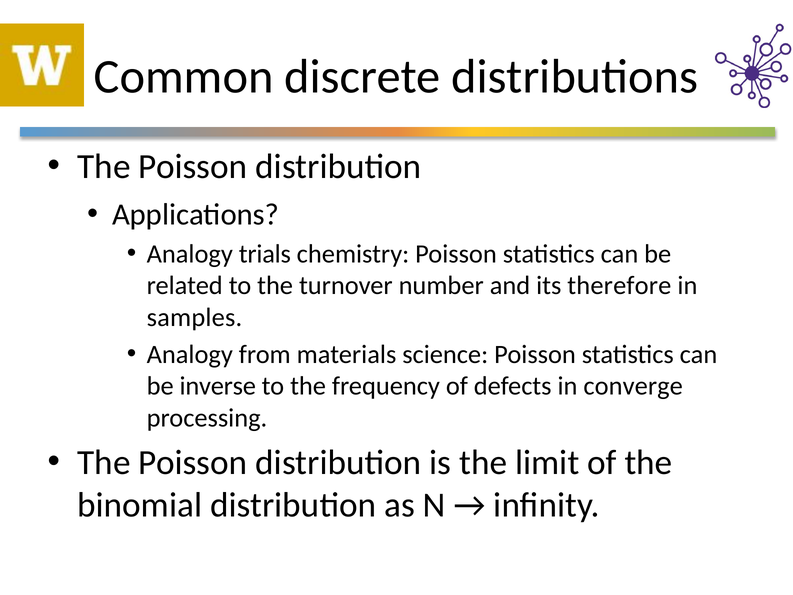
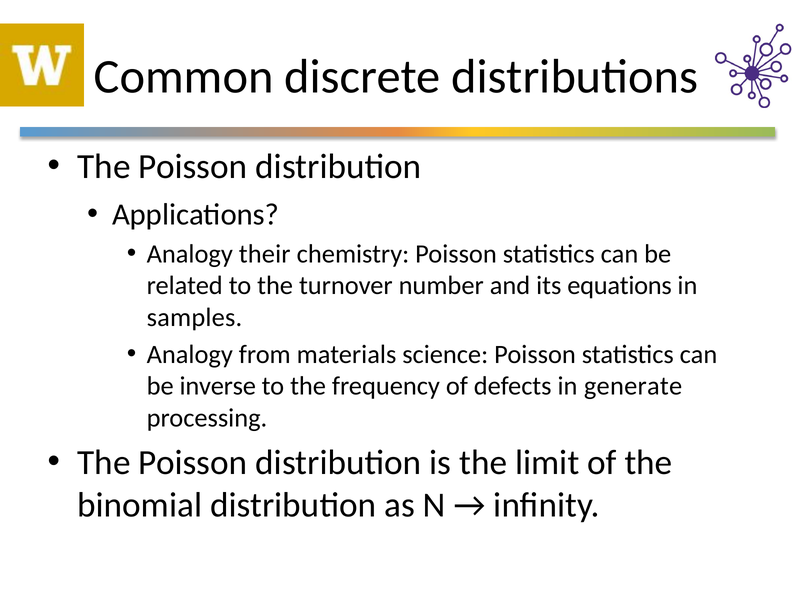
trials: trials -> their (265, 254)
therefore: therefore -> equations (620, 286)
converge: converge -> generate (633, 386)
